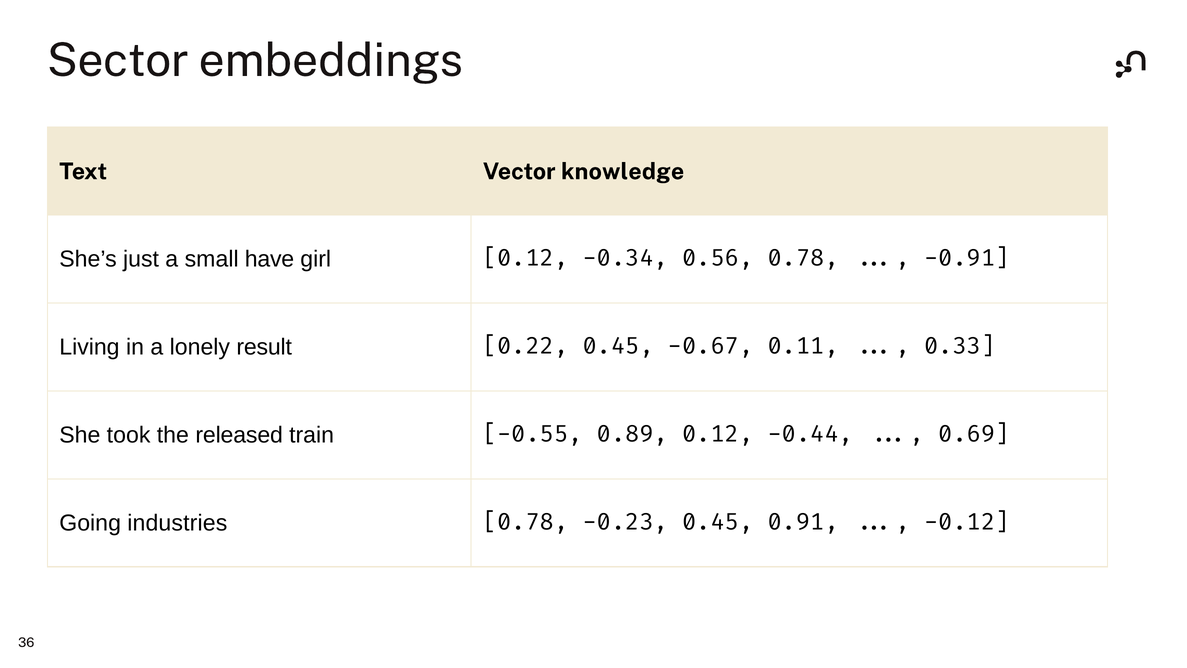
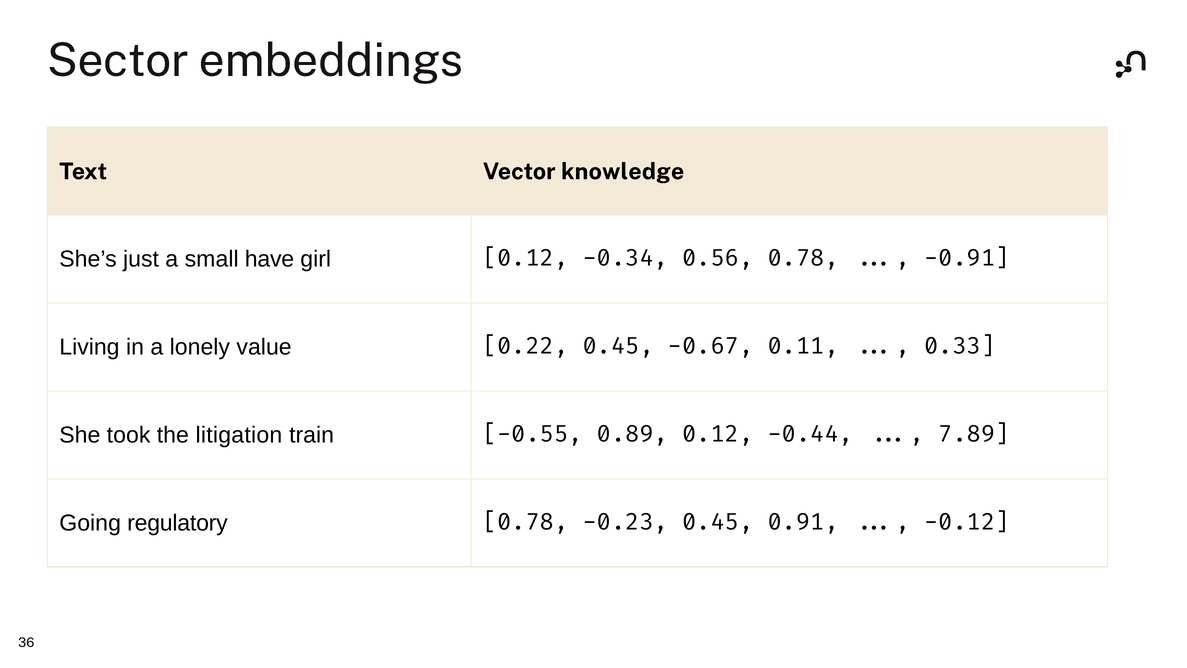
result: result -> value (264, 347)
released: released -> litigation (239, 435)
0.69: 0.69 -> 7.89 (974, 434)
industries: industries -> regulatory (177, 523)
